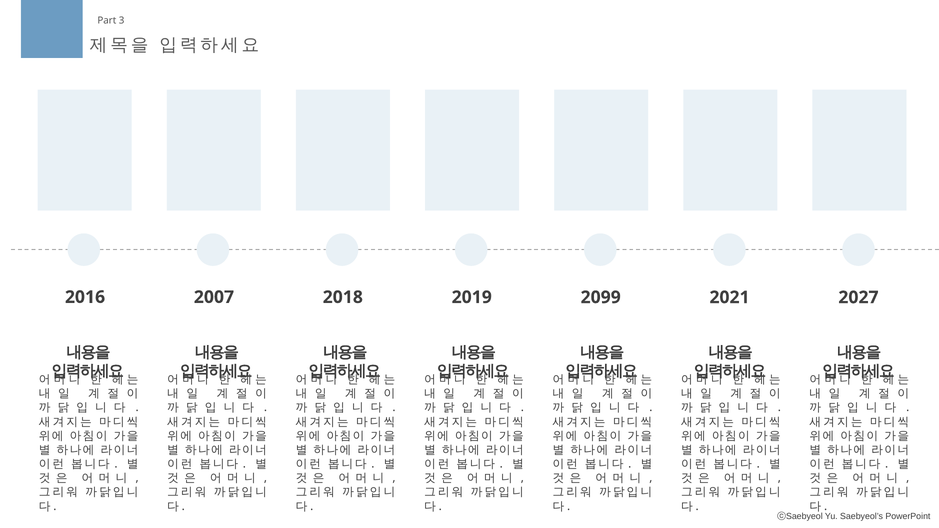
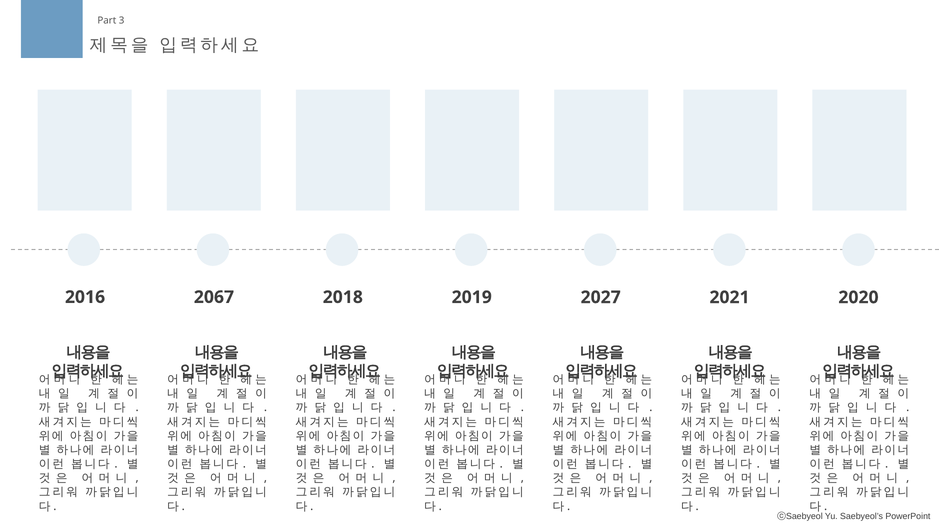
2007: 2007 -> 2067 (214, 297)
2099: 2099 -> 2027 (601, 297)
2027: 2027 -> 2020 (858, 298)
